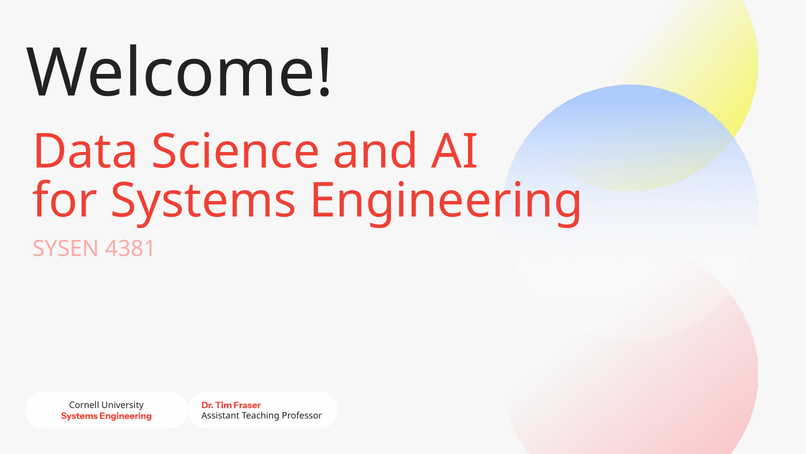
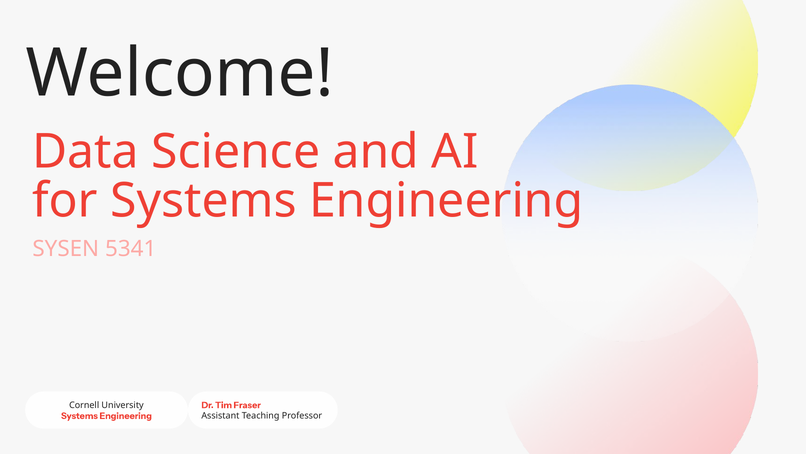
4381: 4381 -> 5341 (131, 249)
